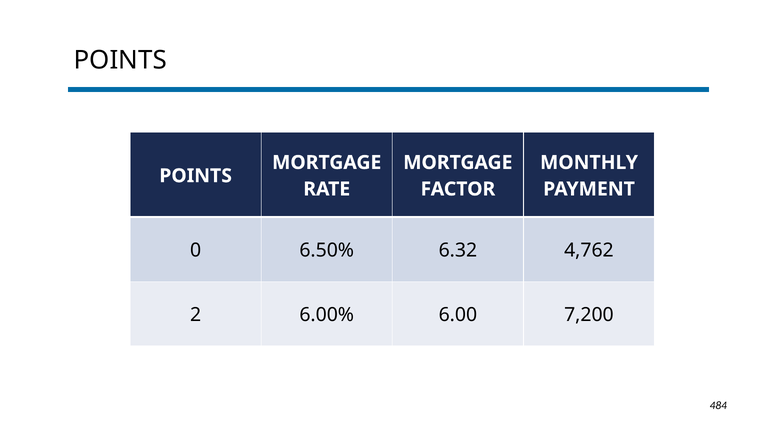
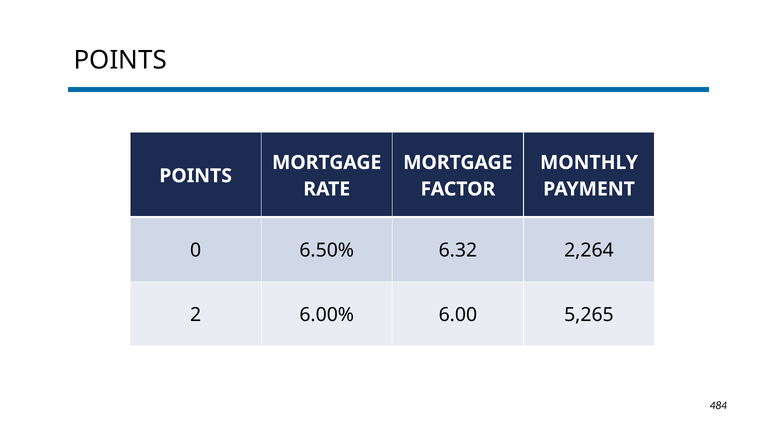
4,762: 4,762 -> 2,264 (589, 250)
7,200: 7,200 -> 5,265 (589, 315)
